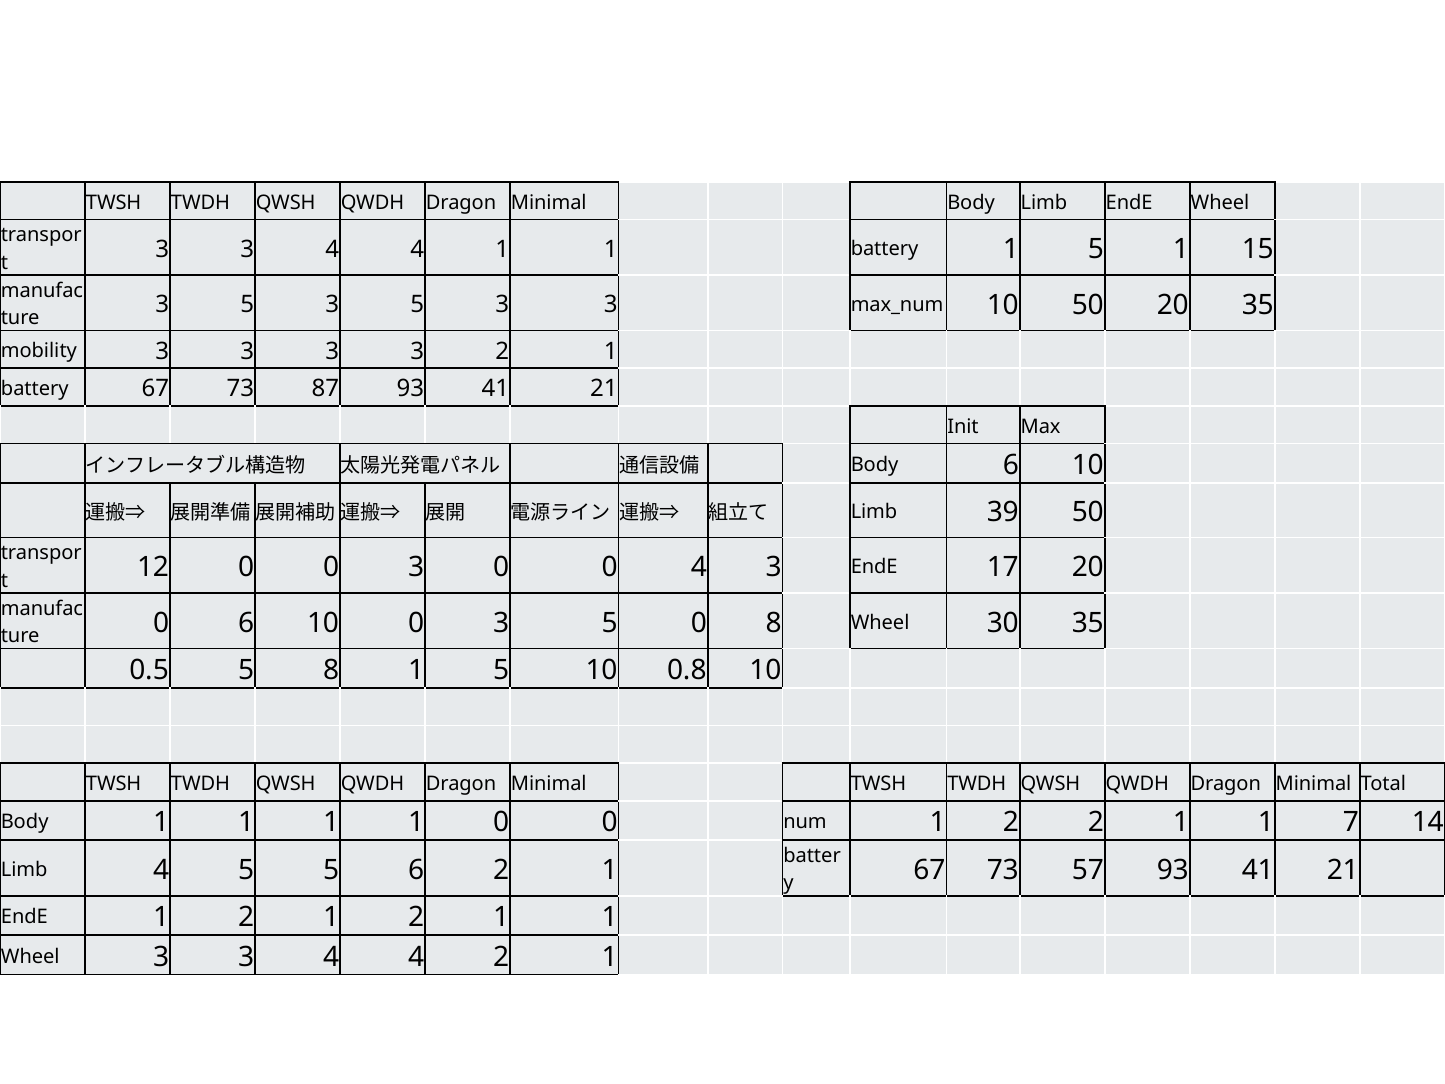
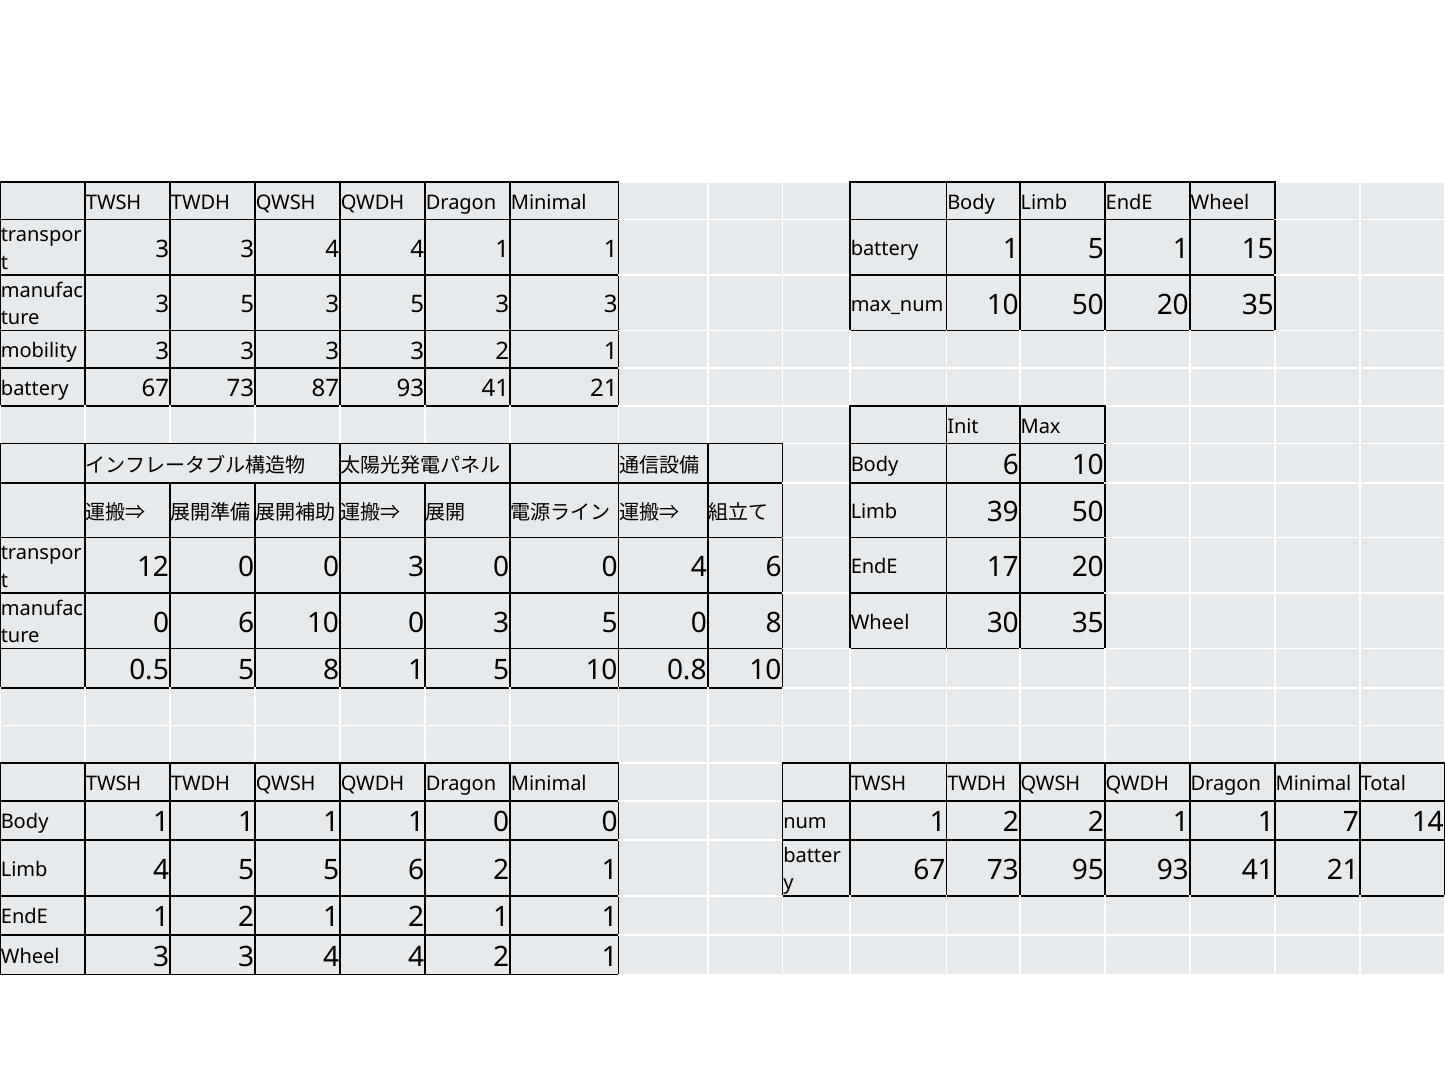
4 3: 3 -> 6 (774, 567)
57: 57 -> 95 (1088, 870)
